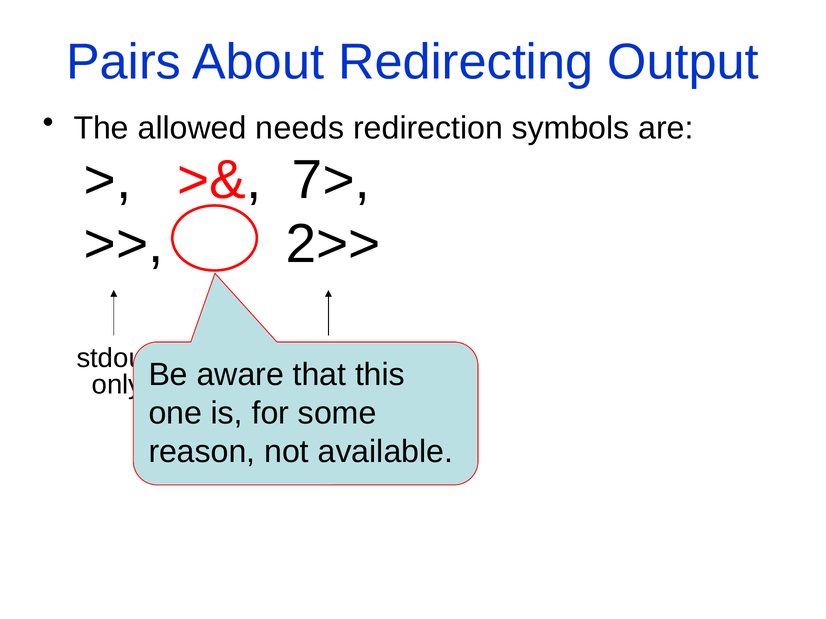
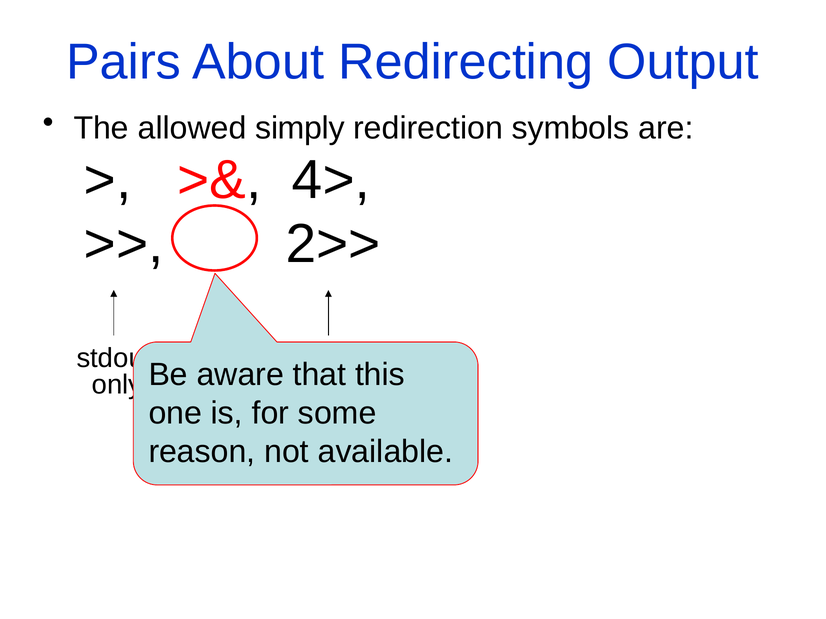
needs: needs -> simply (300, 128)
7>: 7> -> 4> (331, 180)
